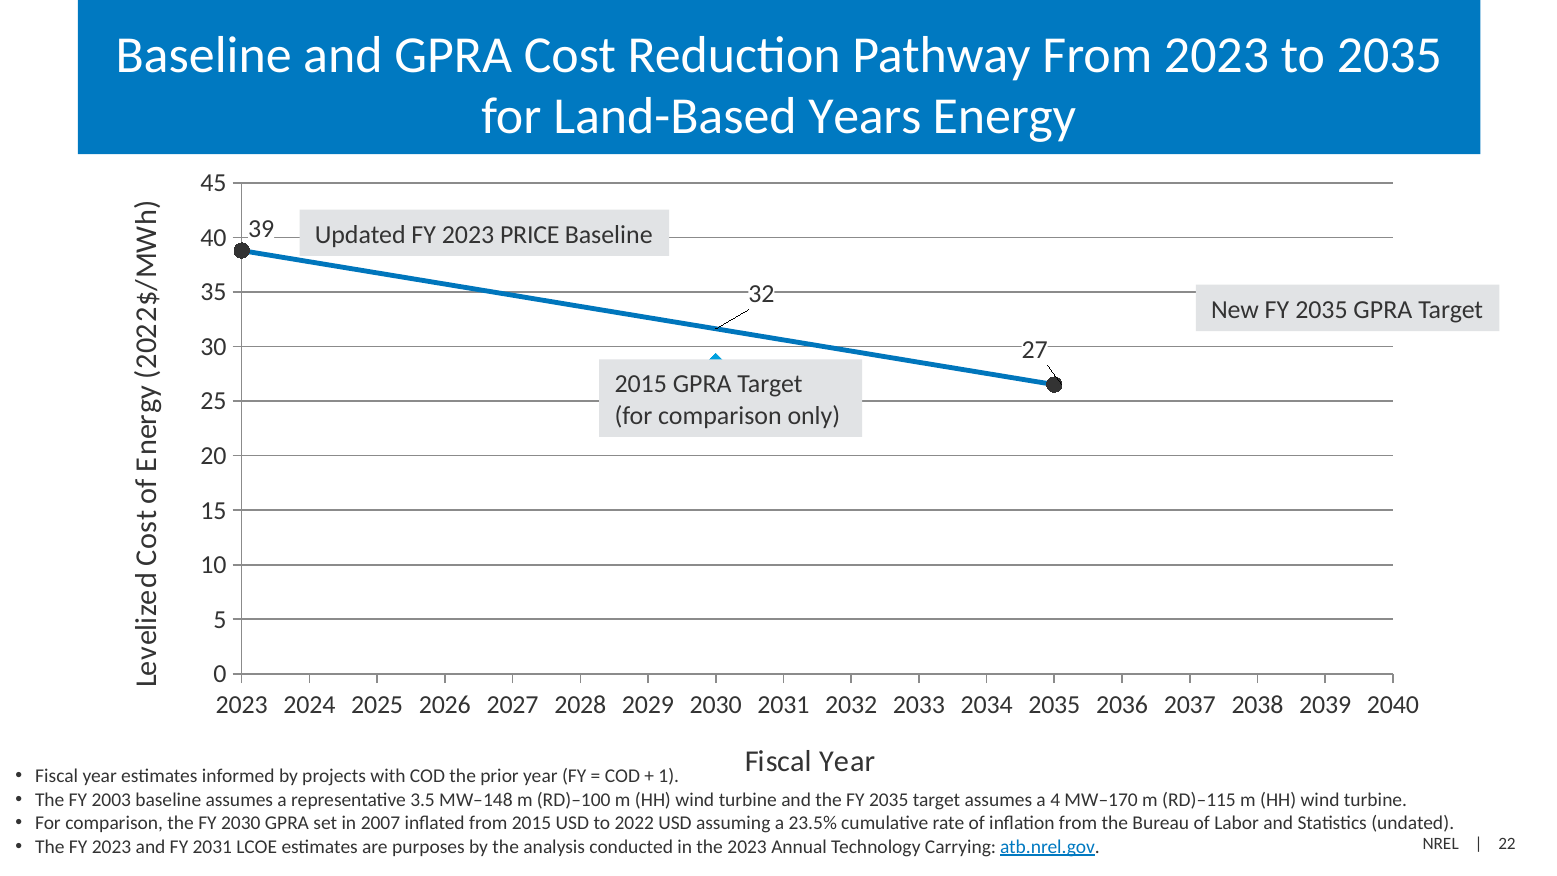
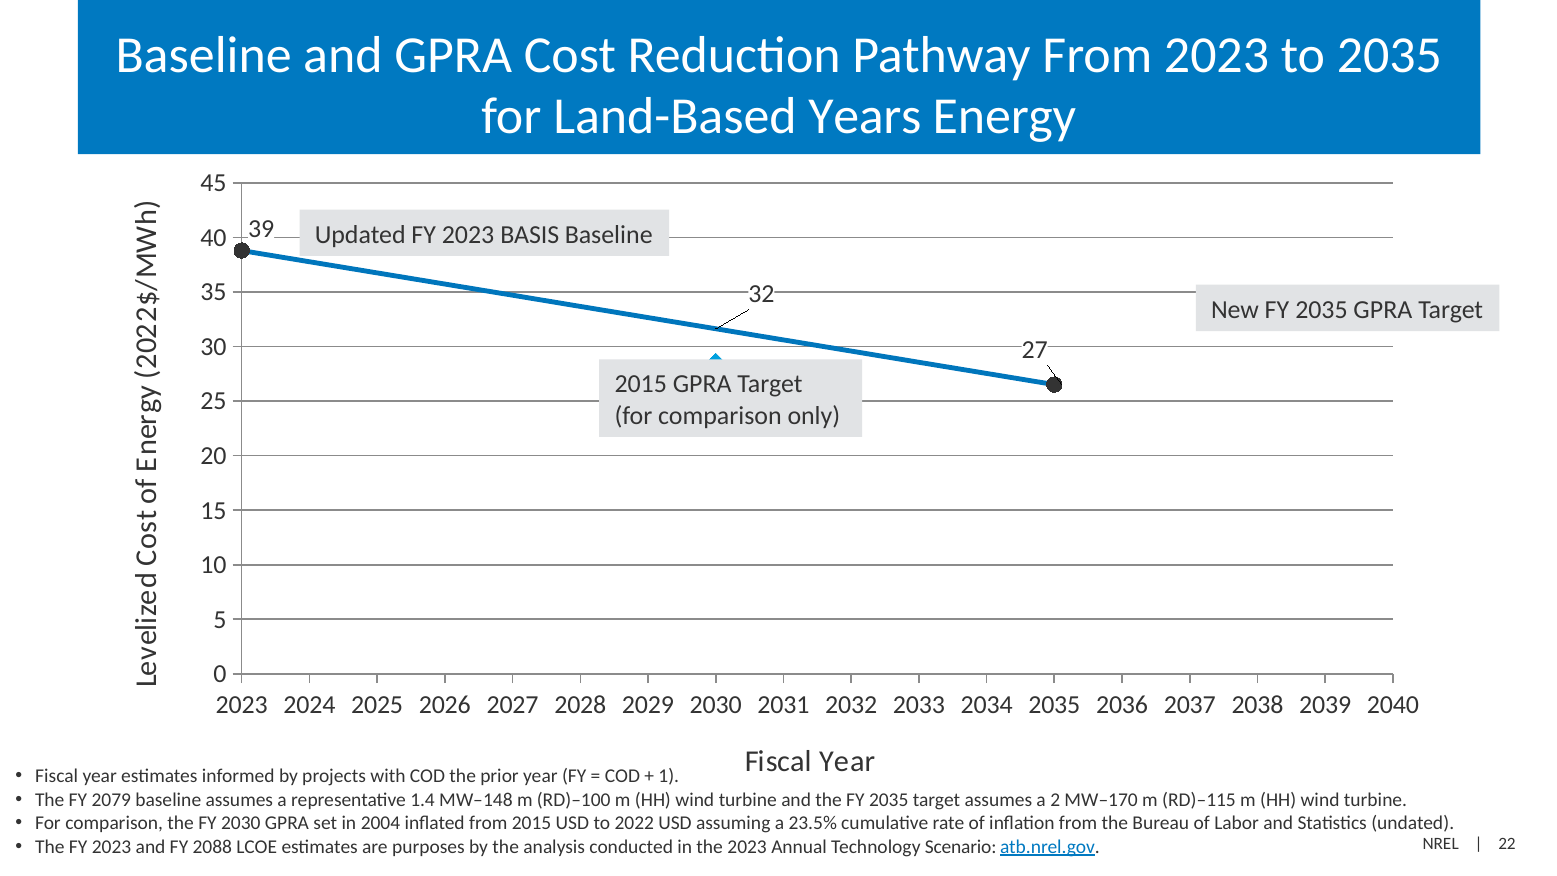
PRICE: PRICE -> BASIS (530, 235)
2003: 2003 -> 2079 (111, 800)
3.5: 3.5 -> 1.4 (423, 800)
a 4: 4 -> 2 (1055, 800)
2007: 2007 -> 2004 (380, 823)
FY 2031: 2031 -> 2088 (212, 847)
Carrying: Carrying -> Scenario (961, 847)
